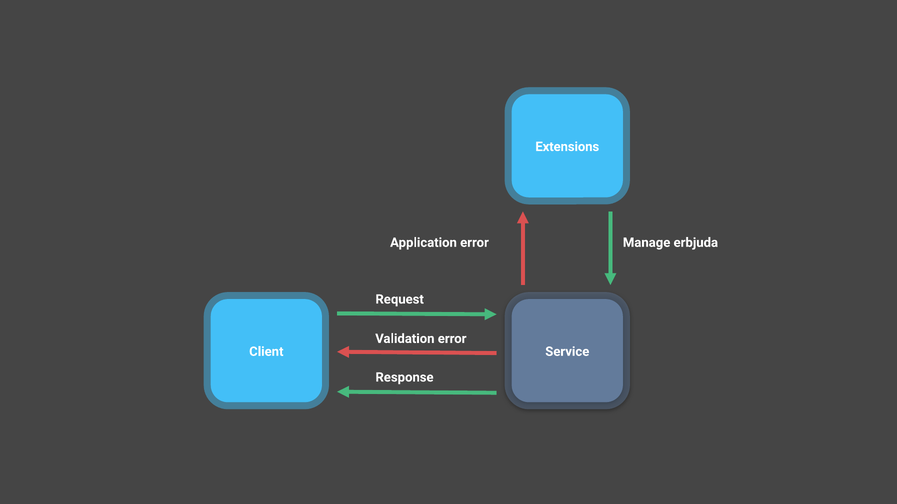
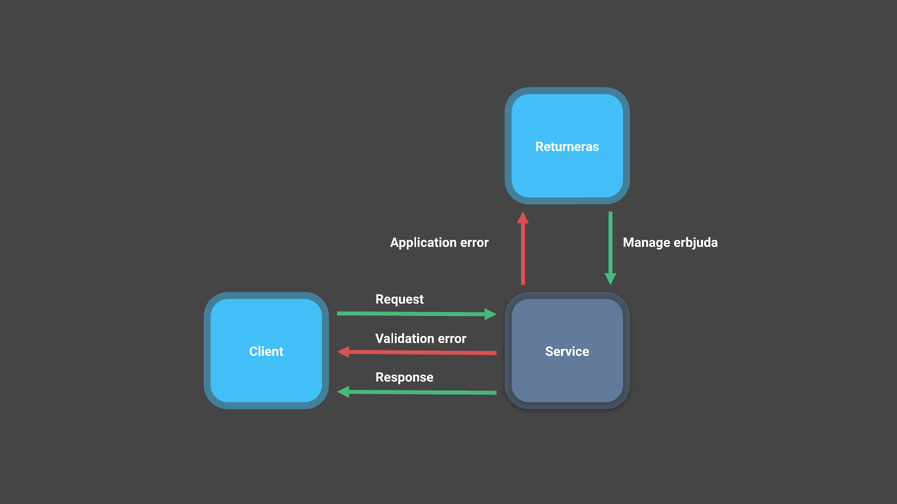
Extensions: Extensions -> Returneras (567, 147)
